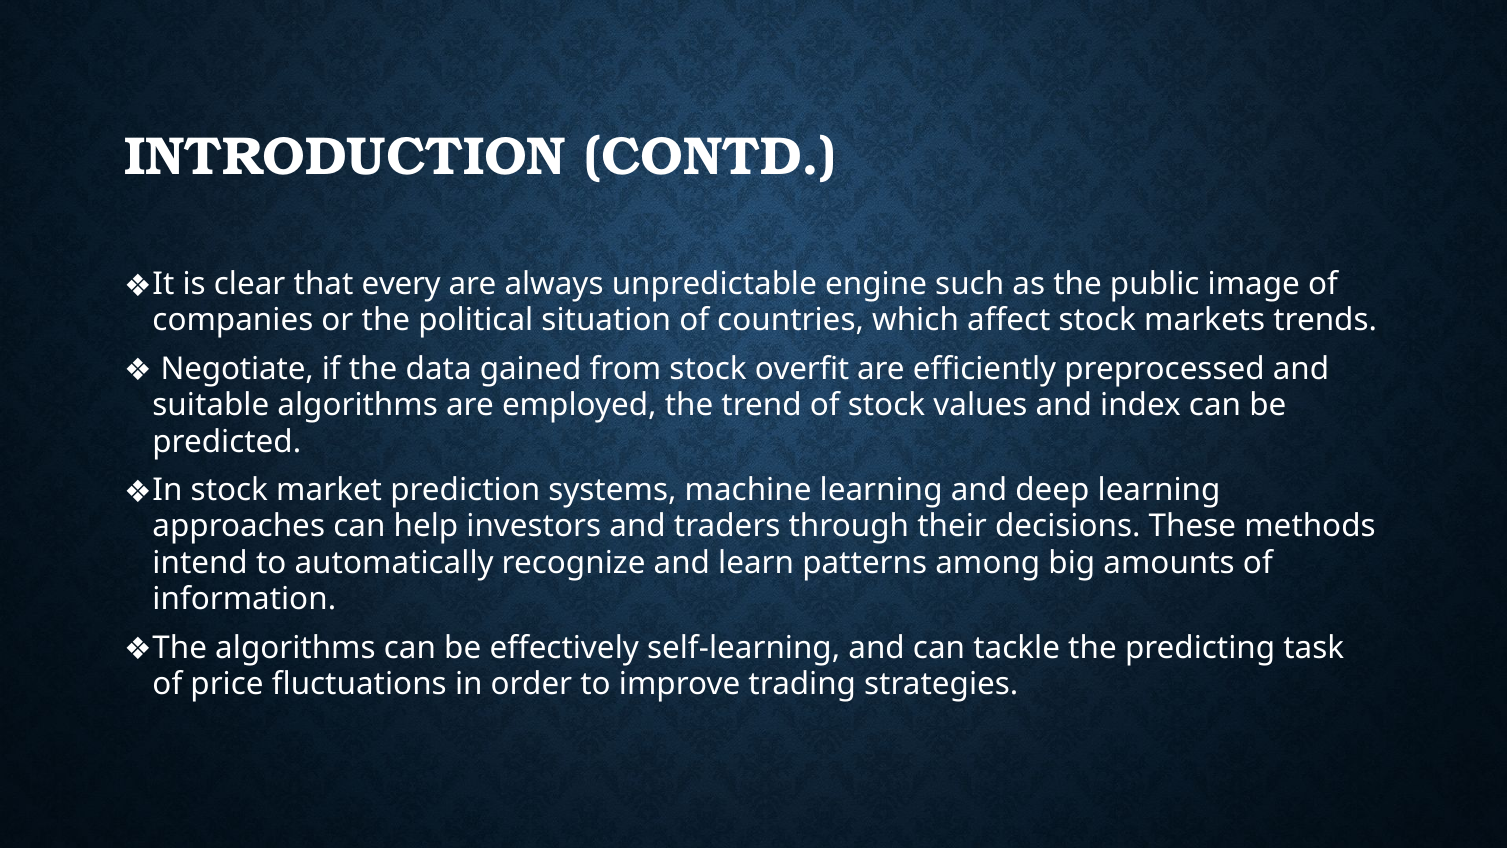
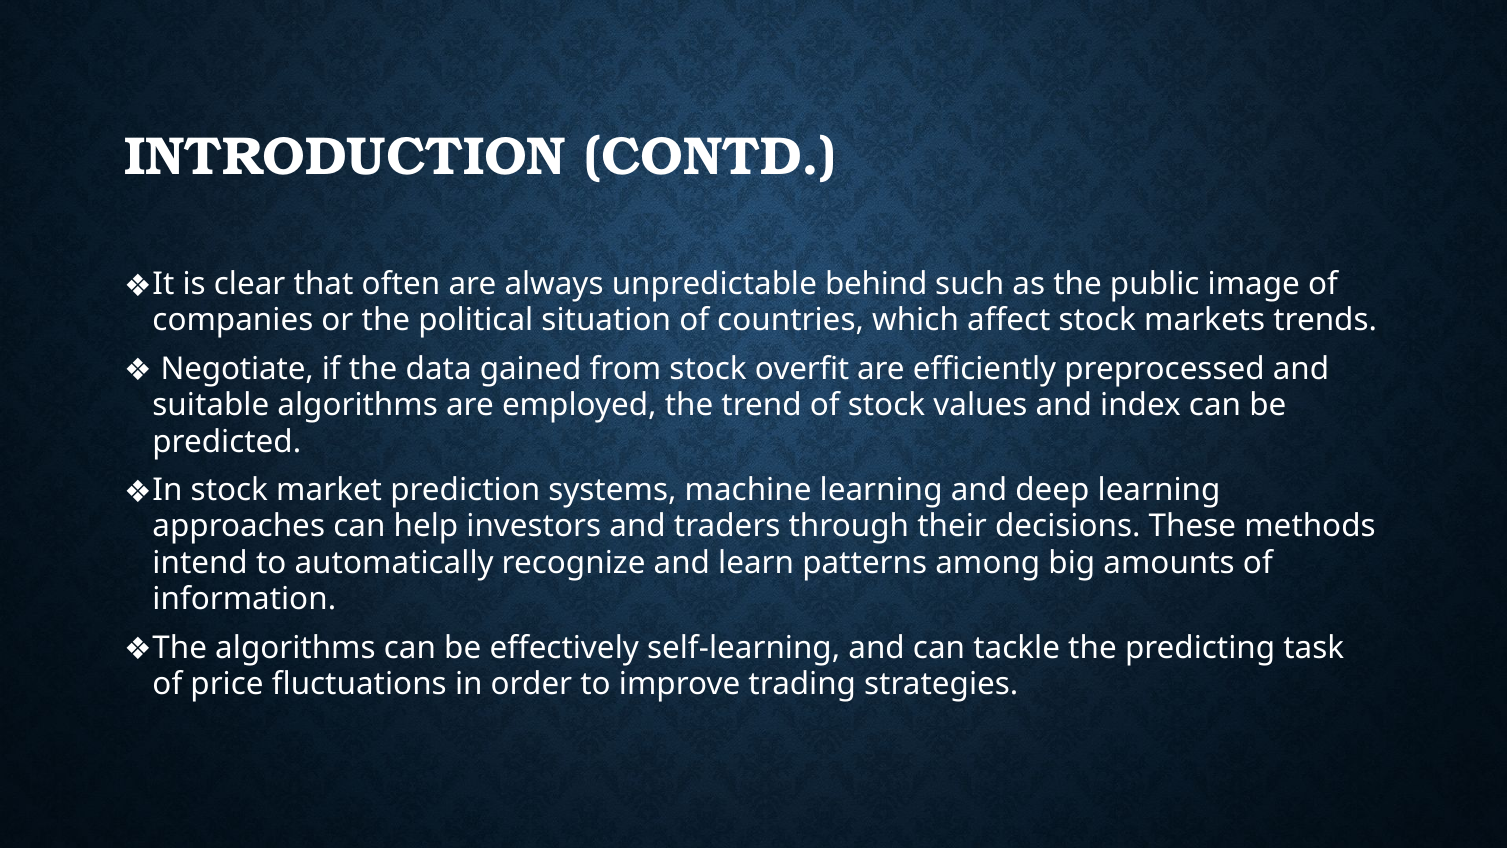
every: every -> often (401, 284)
engine: engine -> behind (876, 284)
